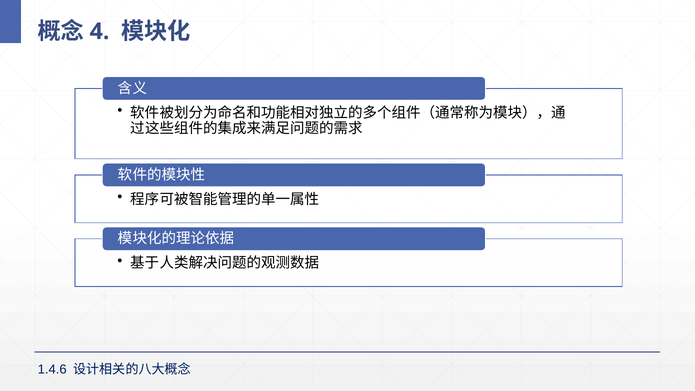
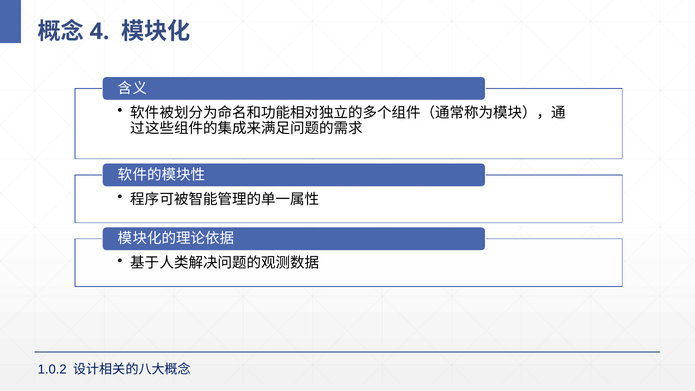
1.4.6: 1.4.6 -> 1.0.2 (52, 370)
